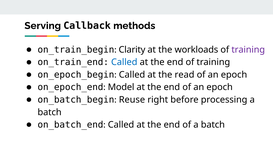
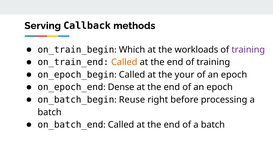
Clarity: Clarity -> Which (132, 50)
Called colour: blue -> orange (124, 62)
read: read -> your (184, 75)
Model: Model -> Dense (121, 88)
